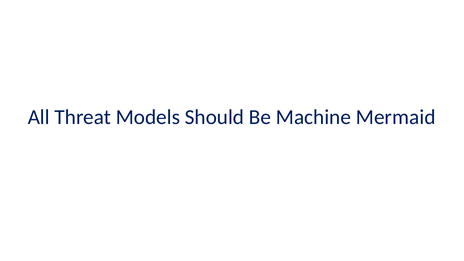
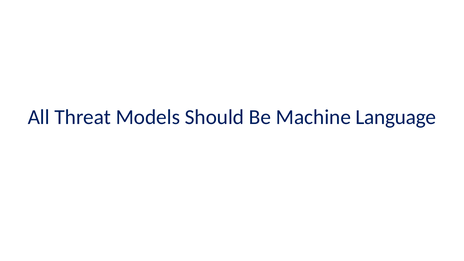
Mermaid: Mermaid -> Language (396, 117)
